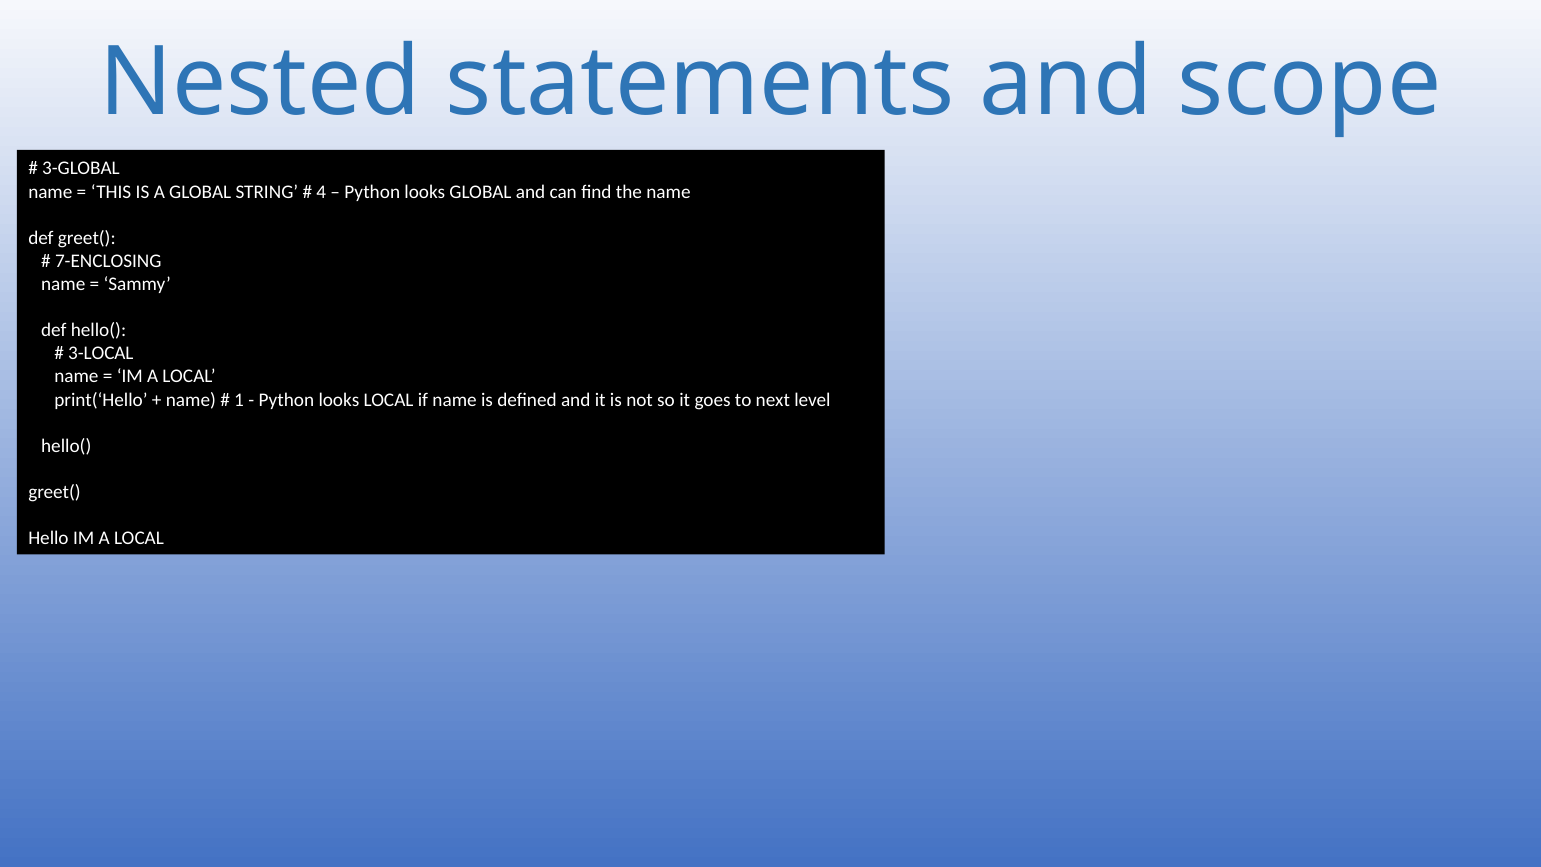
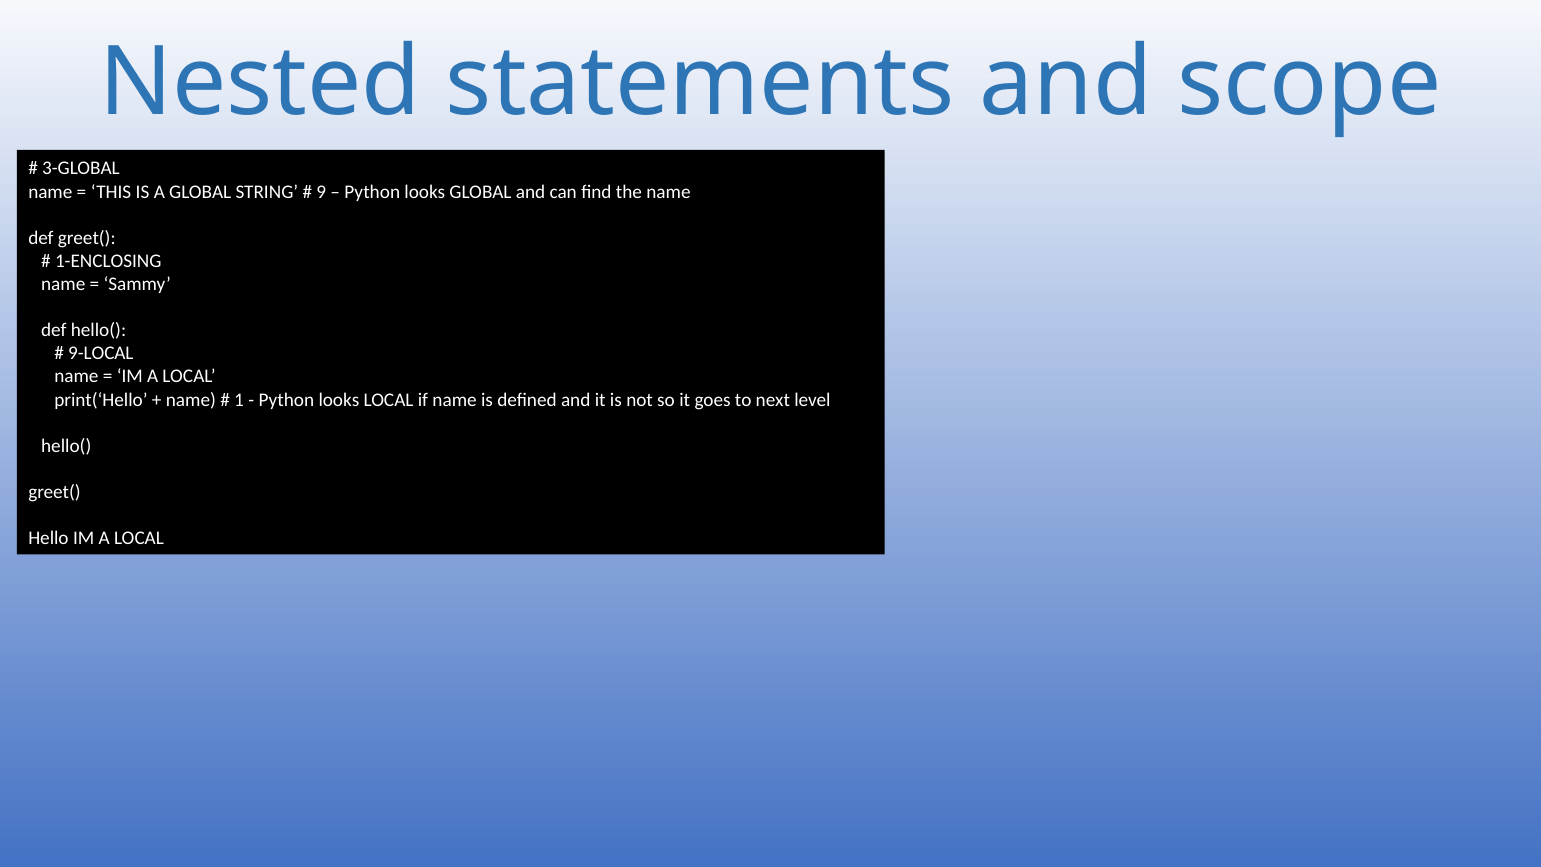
4: 4 -> 9 (321, 192)
7-ENCLOSING: 7-ENCLOSING -> 1-ENCLOSING (108, 261)
3-LOCAL: 3-LOCAL -> 9-LOCAL (101, 353)
